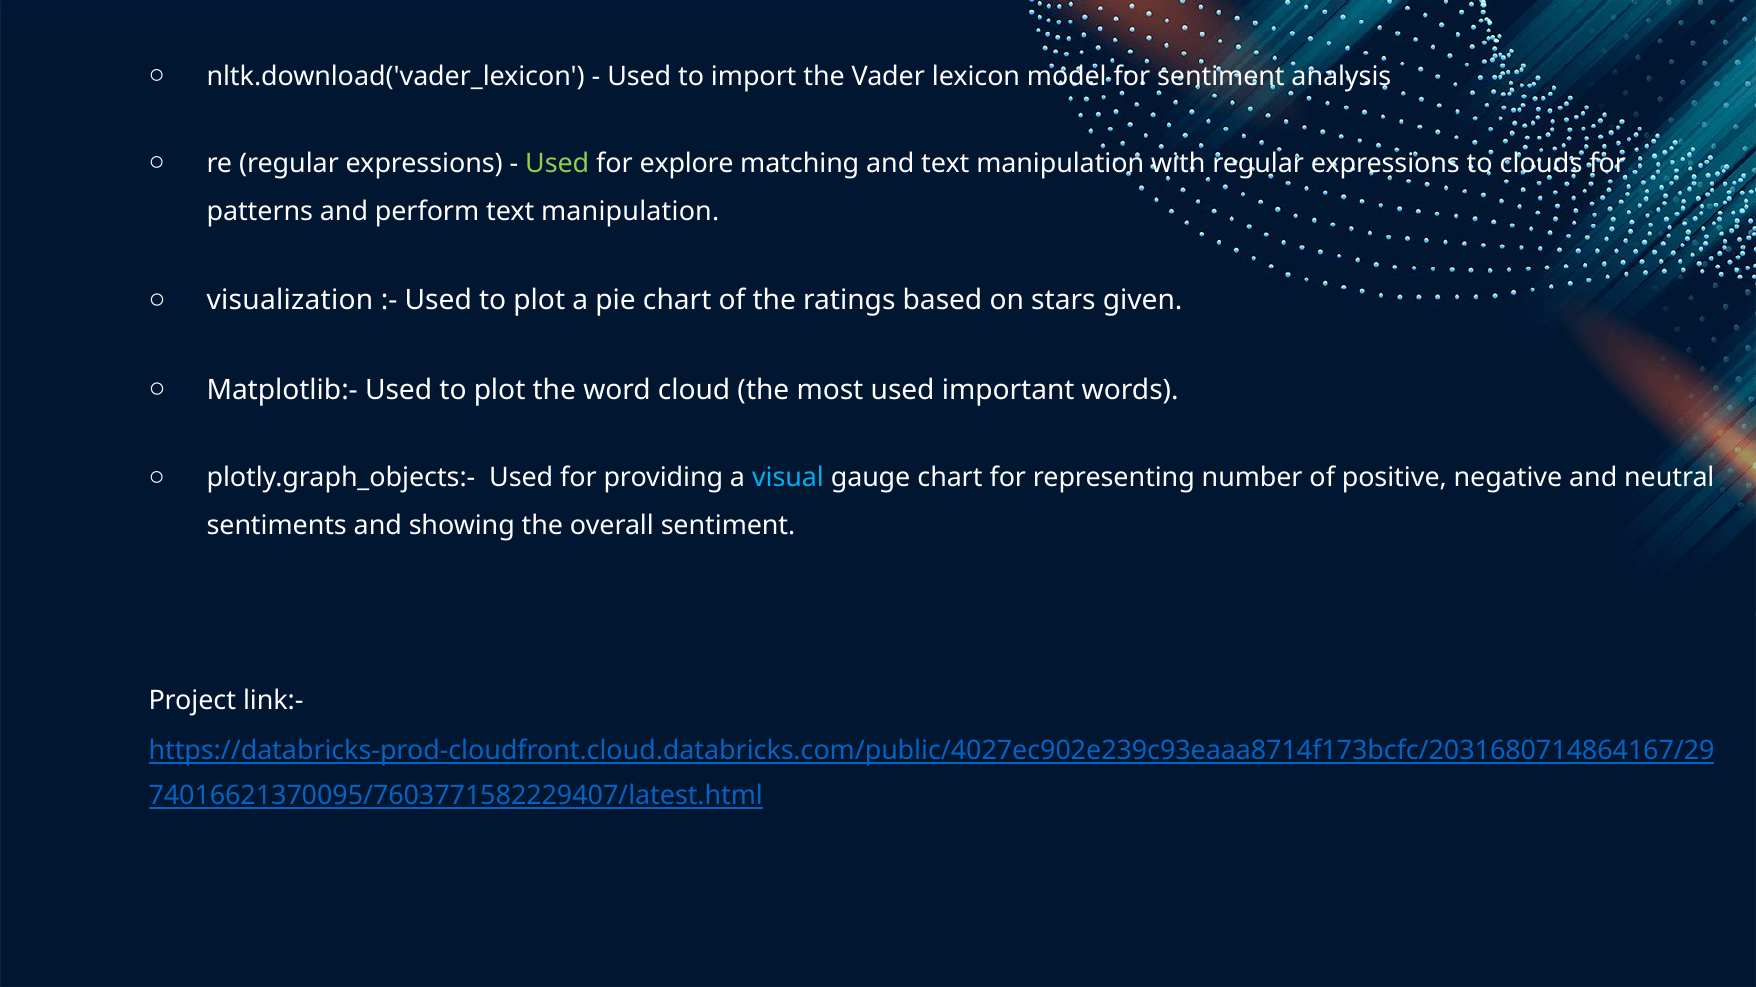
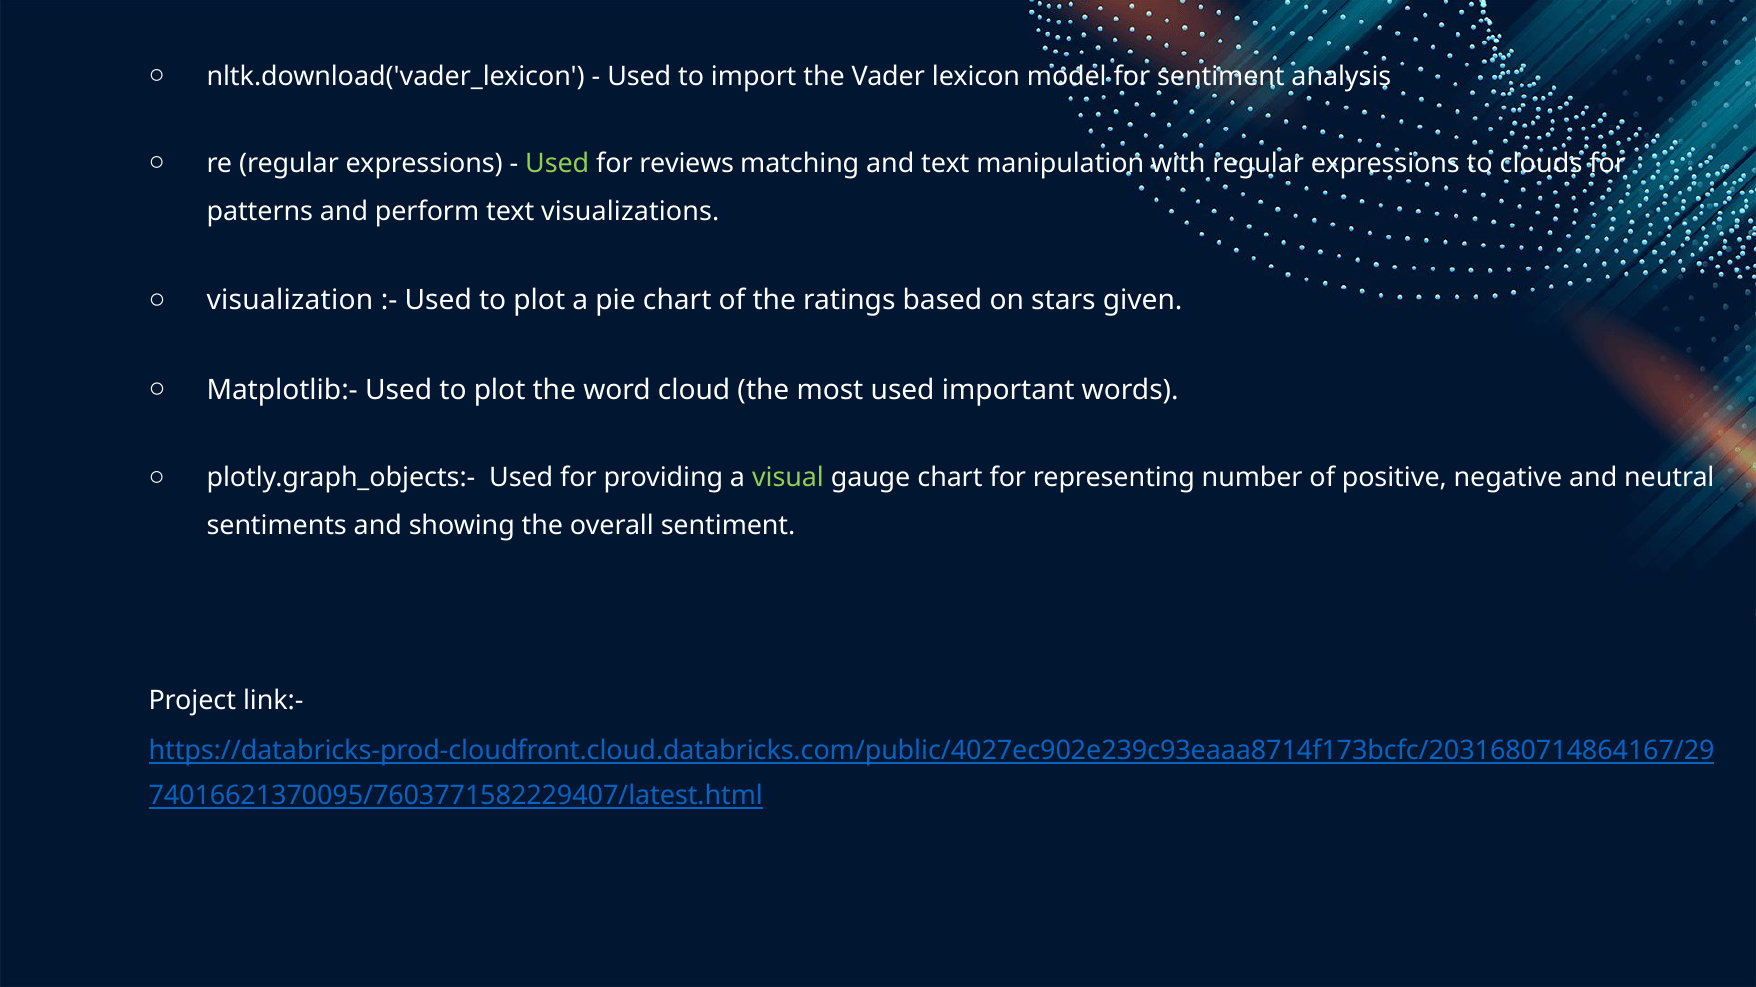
explore: explore -> reviews (687, 164)
perform text manipulation: manipulation -> visualizations (630, 212)
visual colour: light blue -> light green (788, 478)
